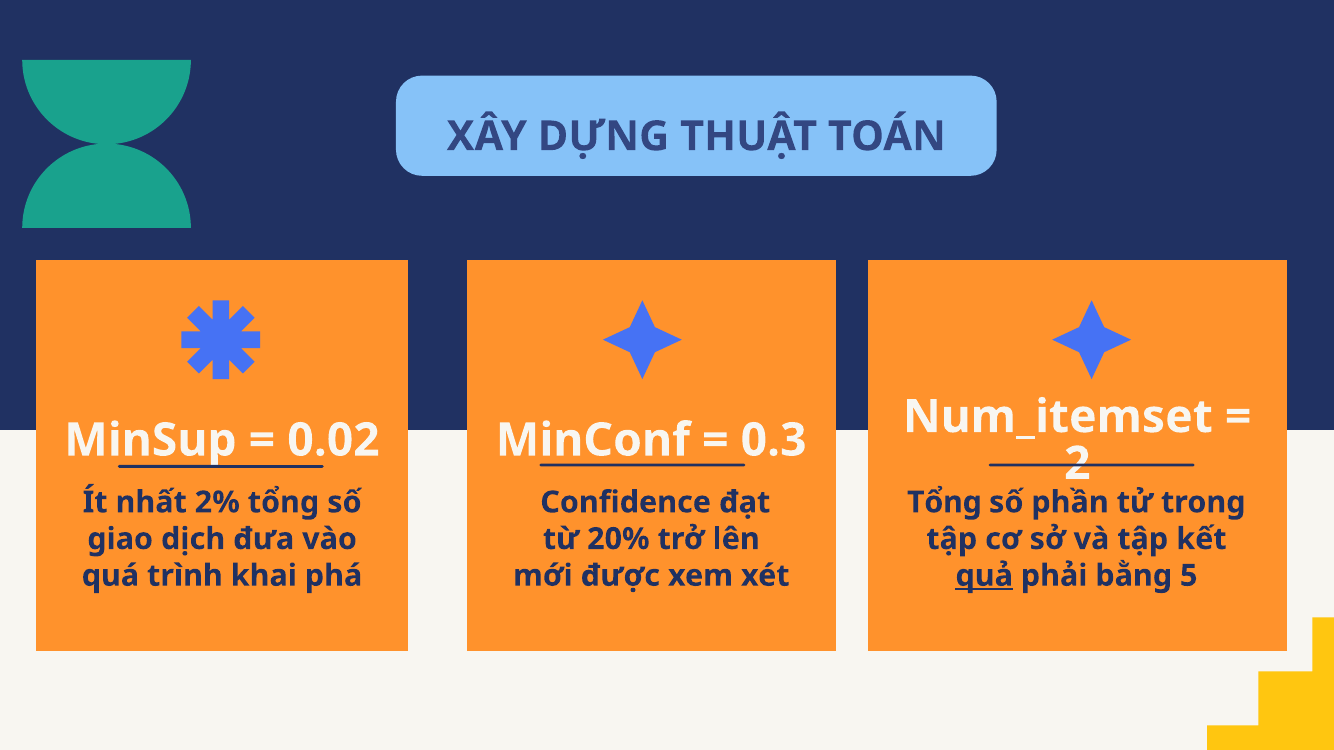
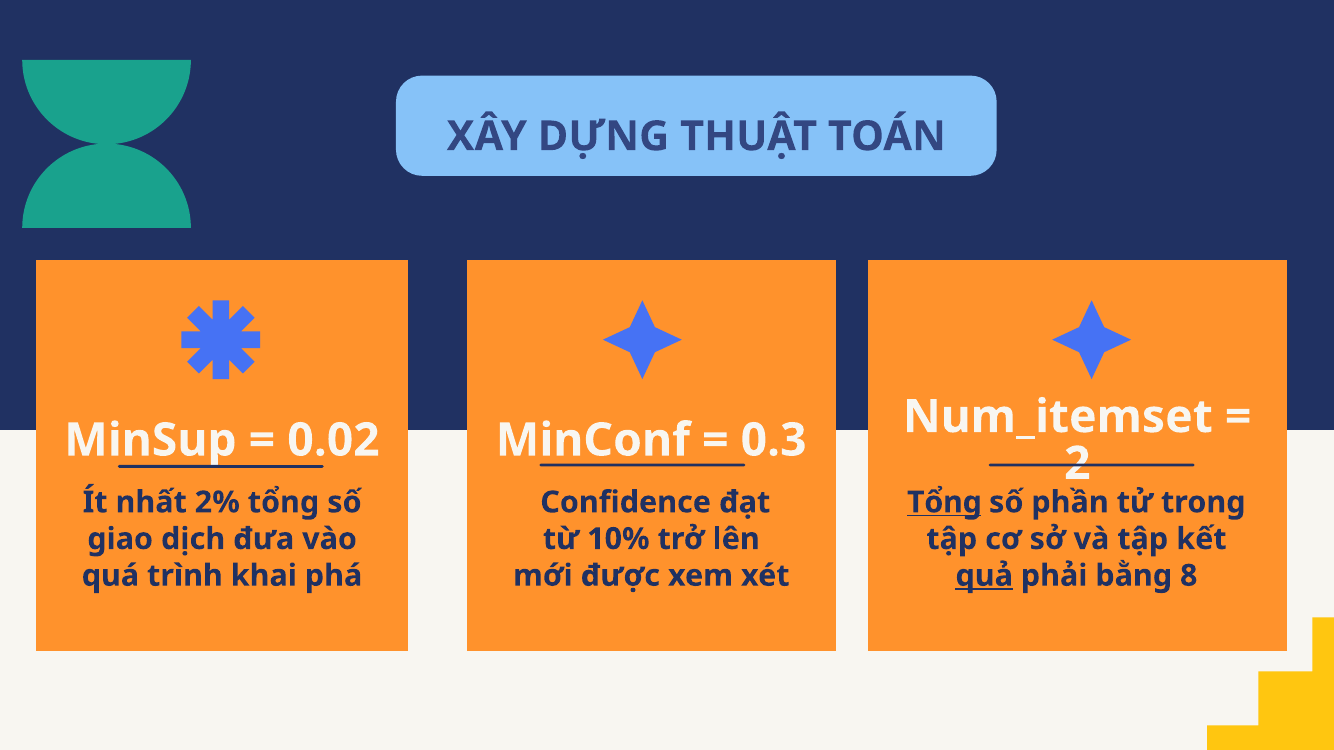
Tổng underline: none -> present (944, 503)
20%: 20% -> 10% (618, 539)
5: 5 -> 8 (1189, 576)
